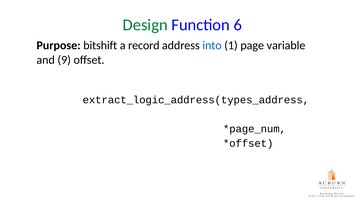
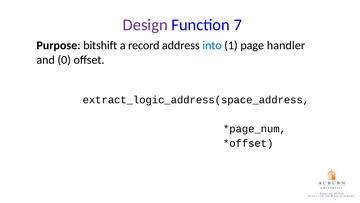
Design colour: green -> purple (145, 25)
6: 6 -> 7 (238, 25)
variable: variable -> handler (286, 45)
9: 9 -> 0 (64, 60)
extract_logic_address(types_address: extract_logic_address(types_address -> extract_logic_address(space_address (196, 100)
